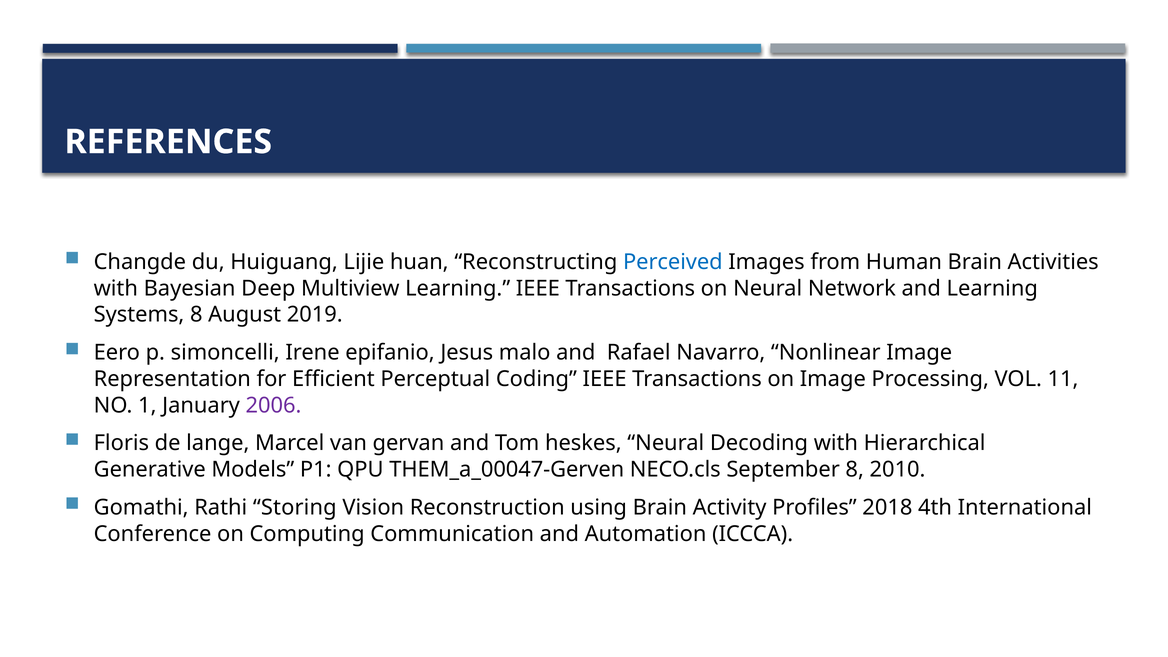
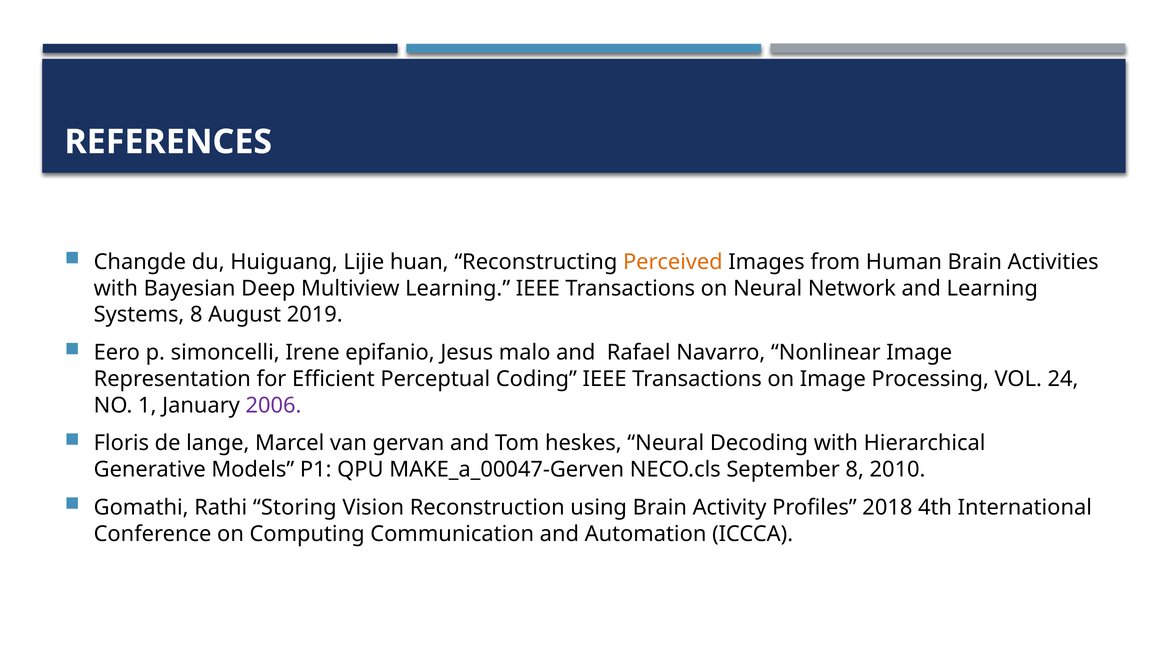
Perceived colour: blue -> orange (673, 262)
11: 11 -> 24 (1063, 379)
THEM_a_00047-Gerven: THEM_a_00047-Gerven -> MAKE_a_00047-Gerven (507, 470)
